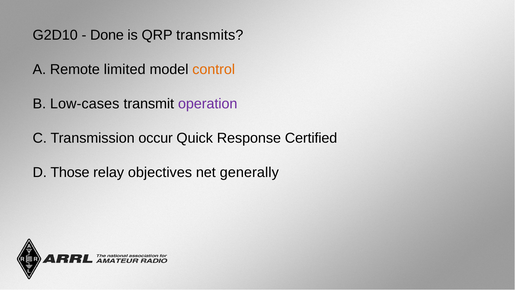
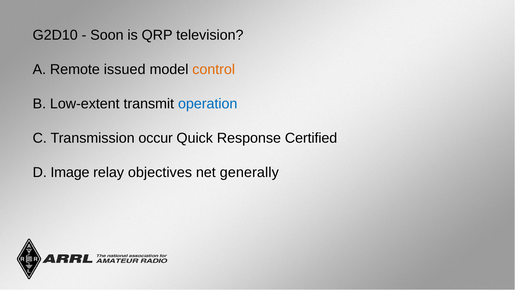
Done: Done -> Soon (107, 35)
transmits: transmits -> television (210, 35)
limited: limited -> issued (125, 69)
Low-cases: Low-cases -> Low-extent (85, 104)
operation colour: purple -> blue (208, 104)
Those: Those -> Image (70, 172)
